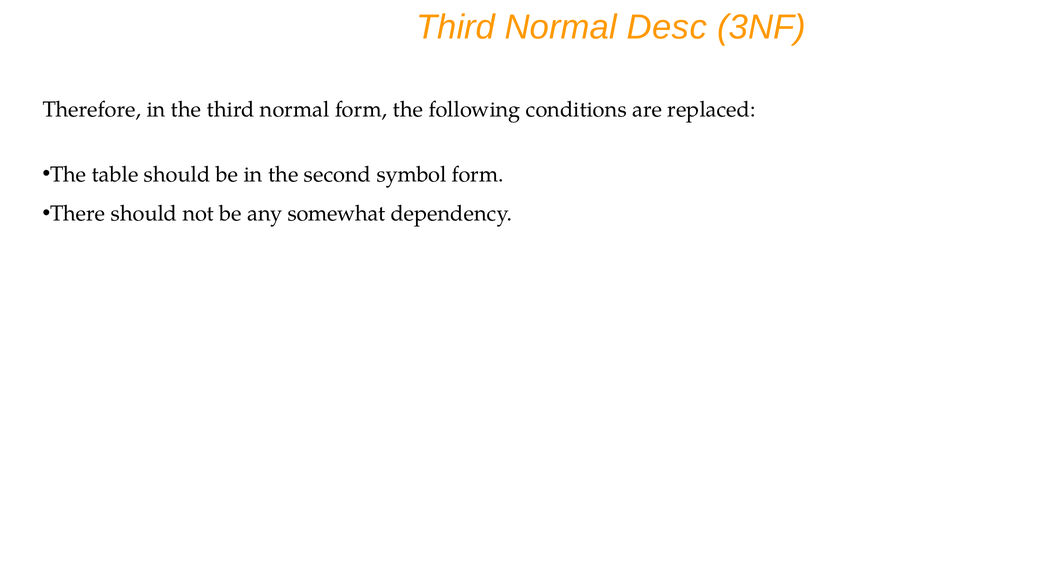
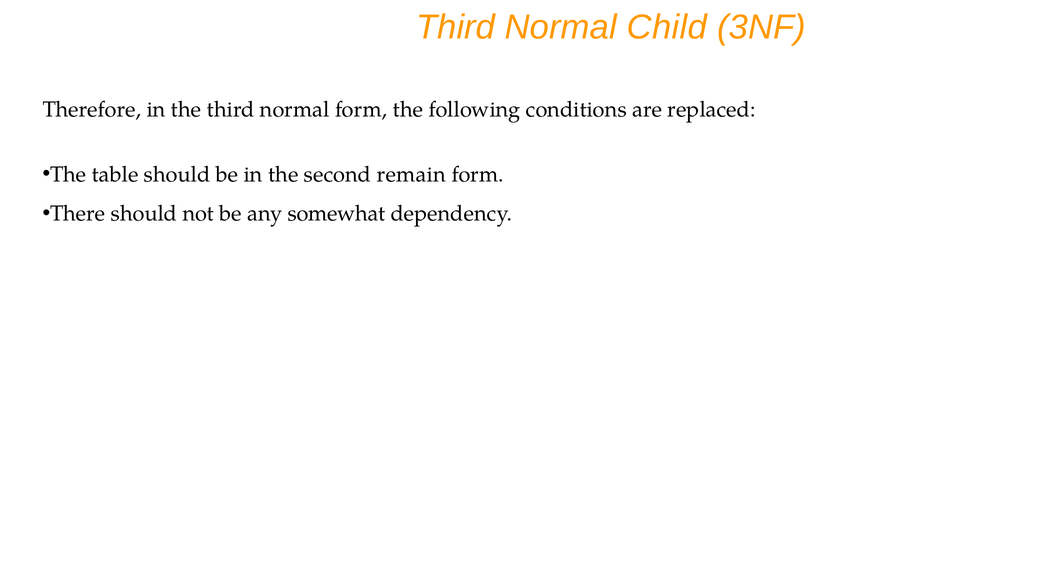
Desc: Desc -> Child (667, 27)
symbol: symbol -> remain (411, 175)
